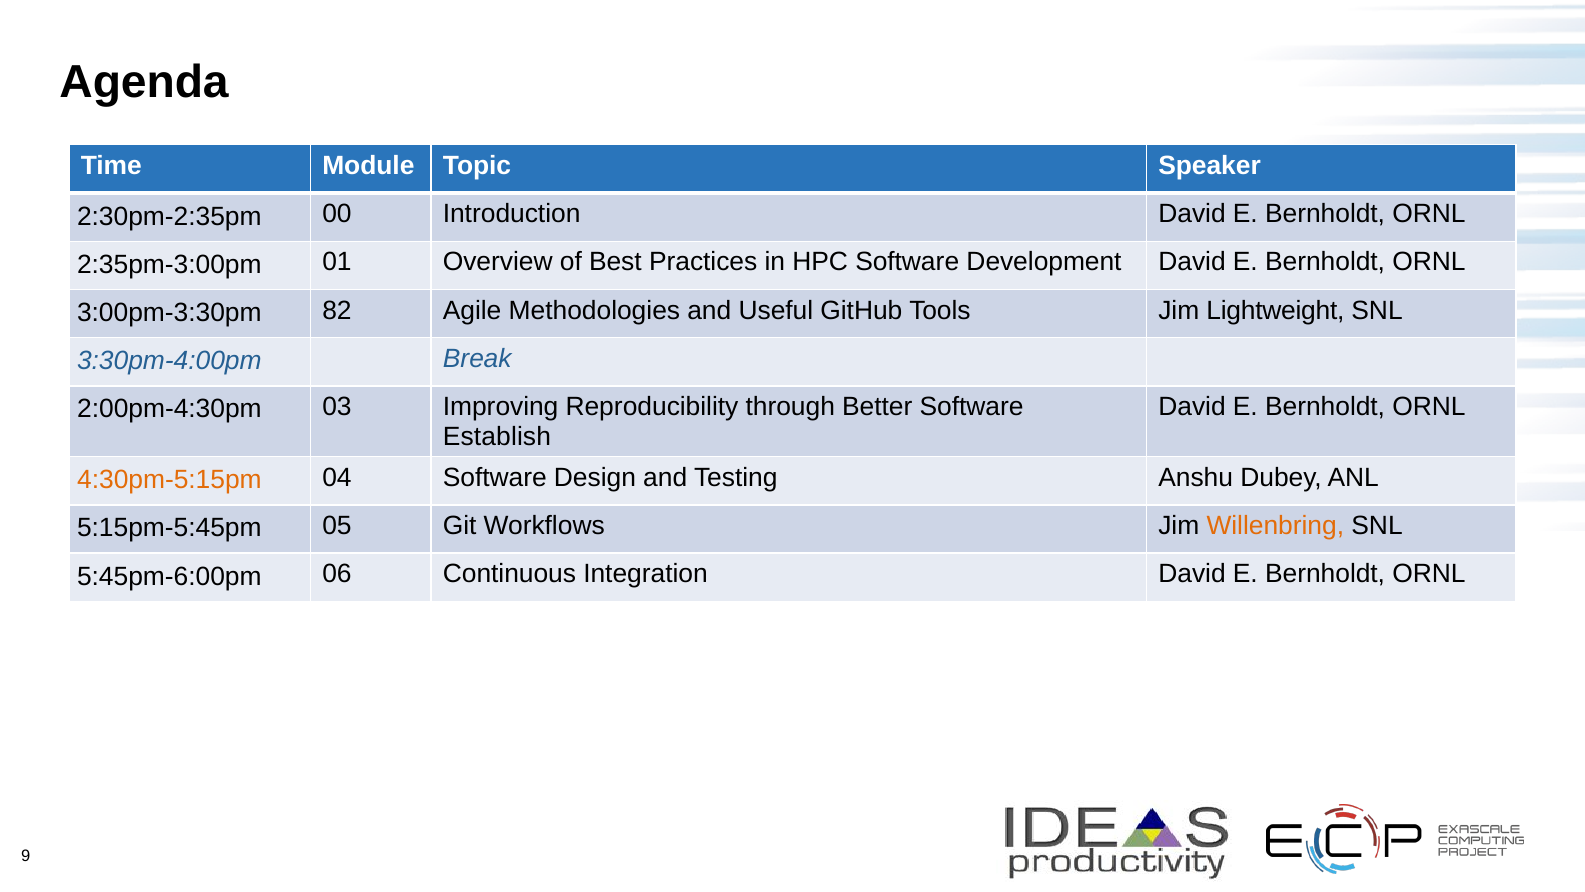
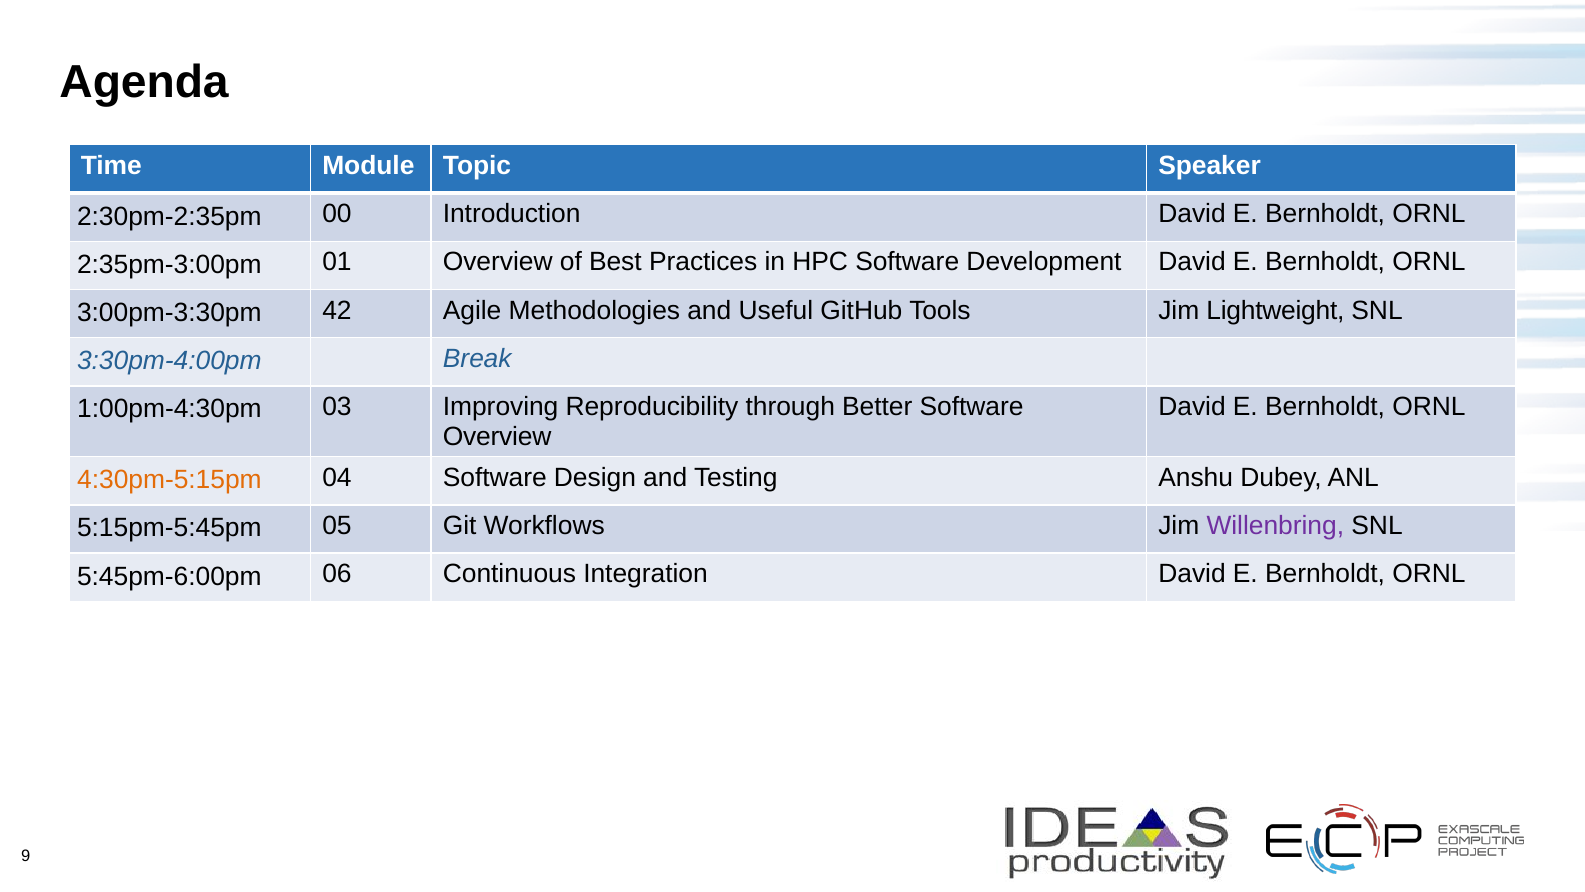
82: 82 -> 42 (337, 310)
2:00pm-4:30pm: 2:00pm-4:30pm -> 1:00pm-4:30pm (169, 409)
Establish: Establish -> Overview (497, 436)
Willenbring colour: orange -> purple (1275, 526)
